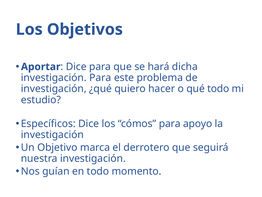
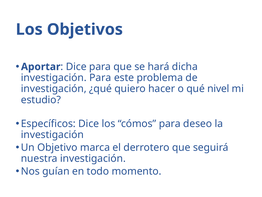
qué todo: todo -> nivel (218, 89)
apoyo: apoyo -> deseo (198, 123)
